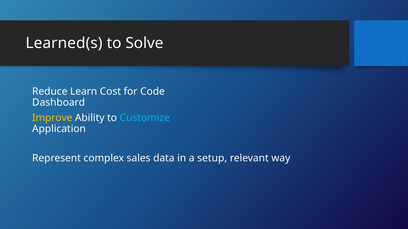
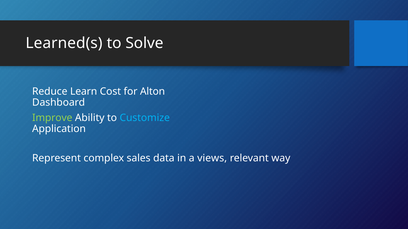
Code: Code -> Alton (153, 92)
Improve colour: yellow -> light green (52, 118)
setup: setup -> views (212, 158)
